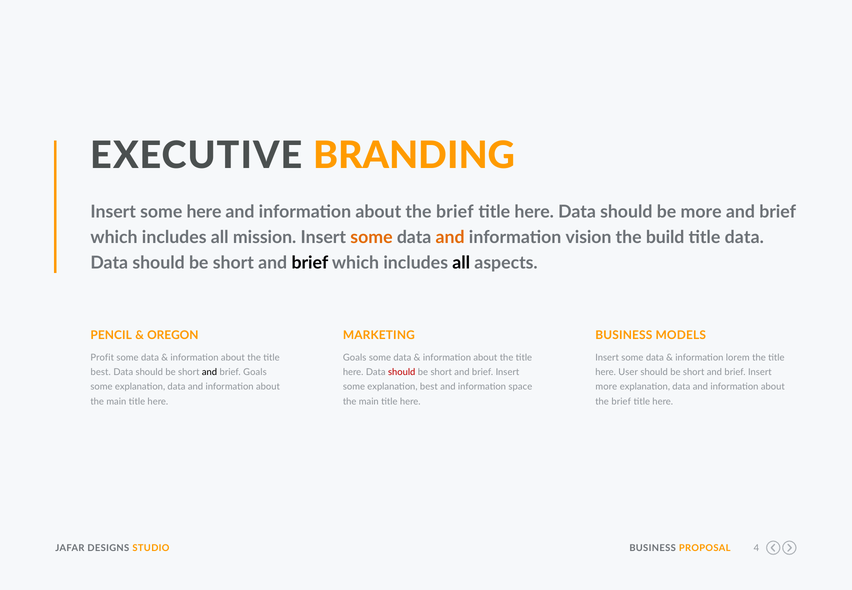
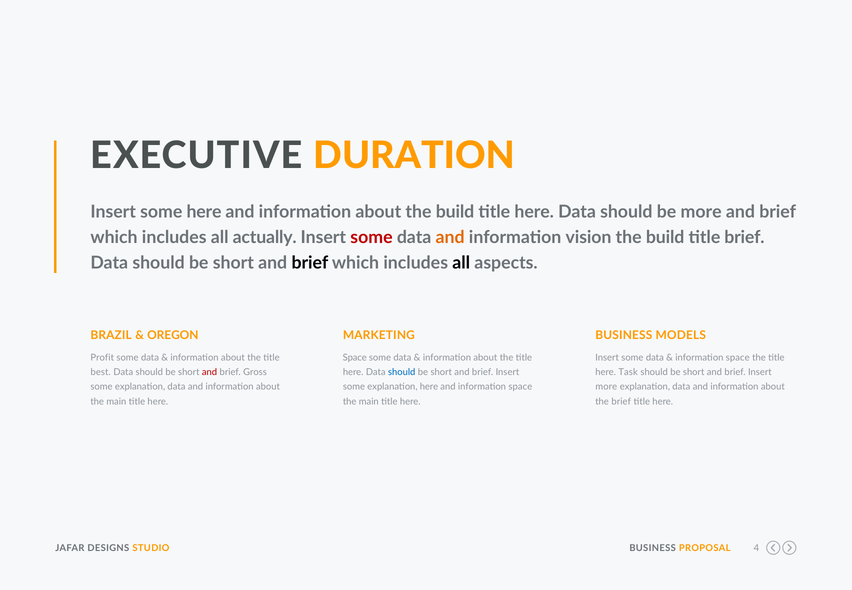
BRANDING: BRANDING -> DURATION (414, 156)
brief: brief -> build (455, 212)
mission: mission -> actually (265, 237)
some colour: orange -> red (371, 237)
title data: data -> brief (744, 237)
PENCIL: PENCIL -> BRAZIL (111, 335)
Goals: Goals -> Space (355, 357)
lorem: lorem -> space (738, 357)
and colour: black -> red (209, 372)
brief Goals: Goals -> Gross (255, 372)
should colour: red -> blue (402, 372)
User: User -> Task (628, 372)
explanation best: best -> here (429, 387)
